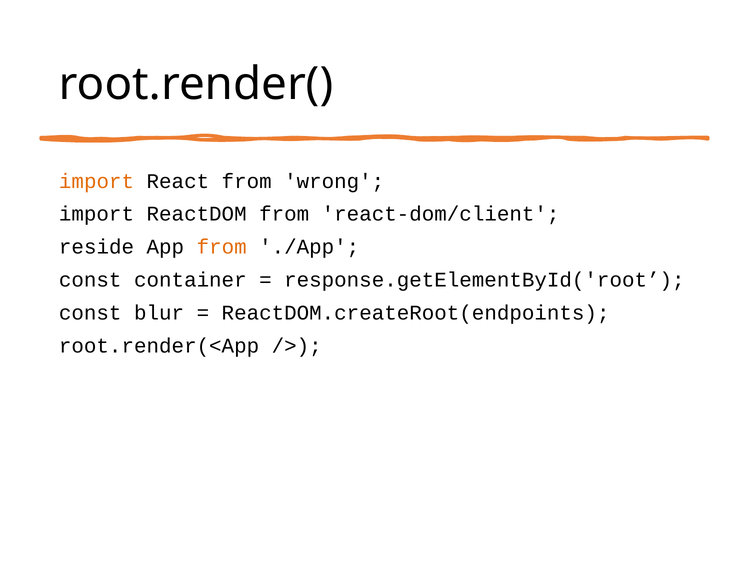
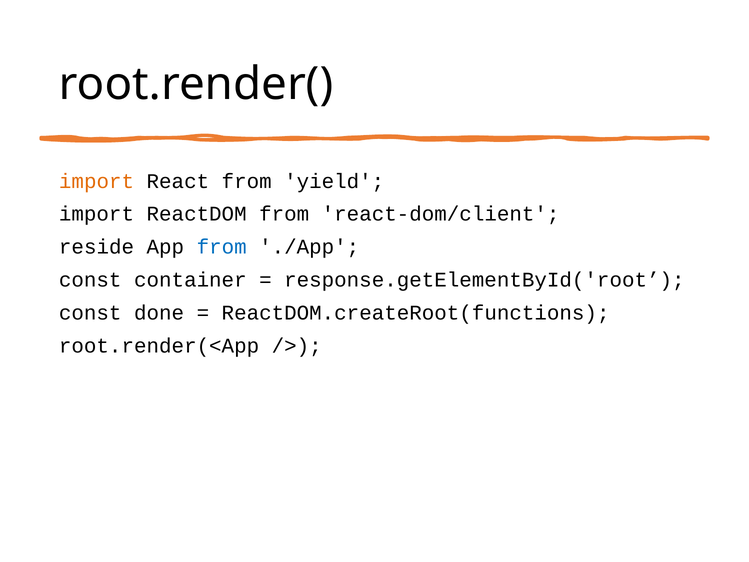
wrong: wrong -> yield (334, 181)
from colour: orange -> blue (222, 247)
blur: blur -> done (159, 313)
ReactDOM.createRoot(endpoints: ReactDOM.createRoot(endpoints -> ReactDOM.createRoot(functions (416, 313)
